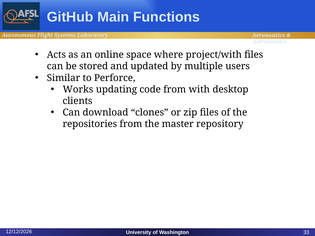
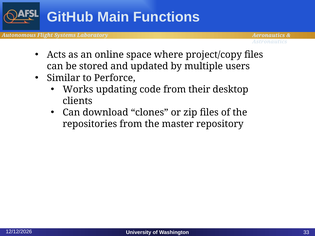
project/with: project/with -> project/copy (214, 55)
with: with -> their (199, 89)
